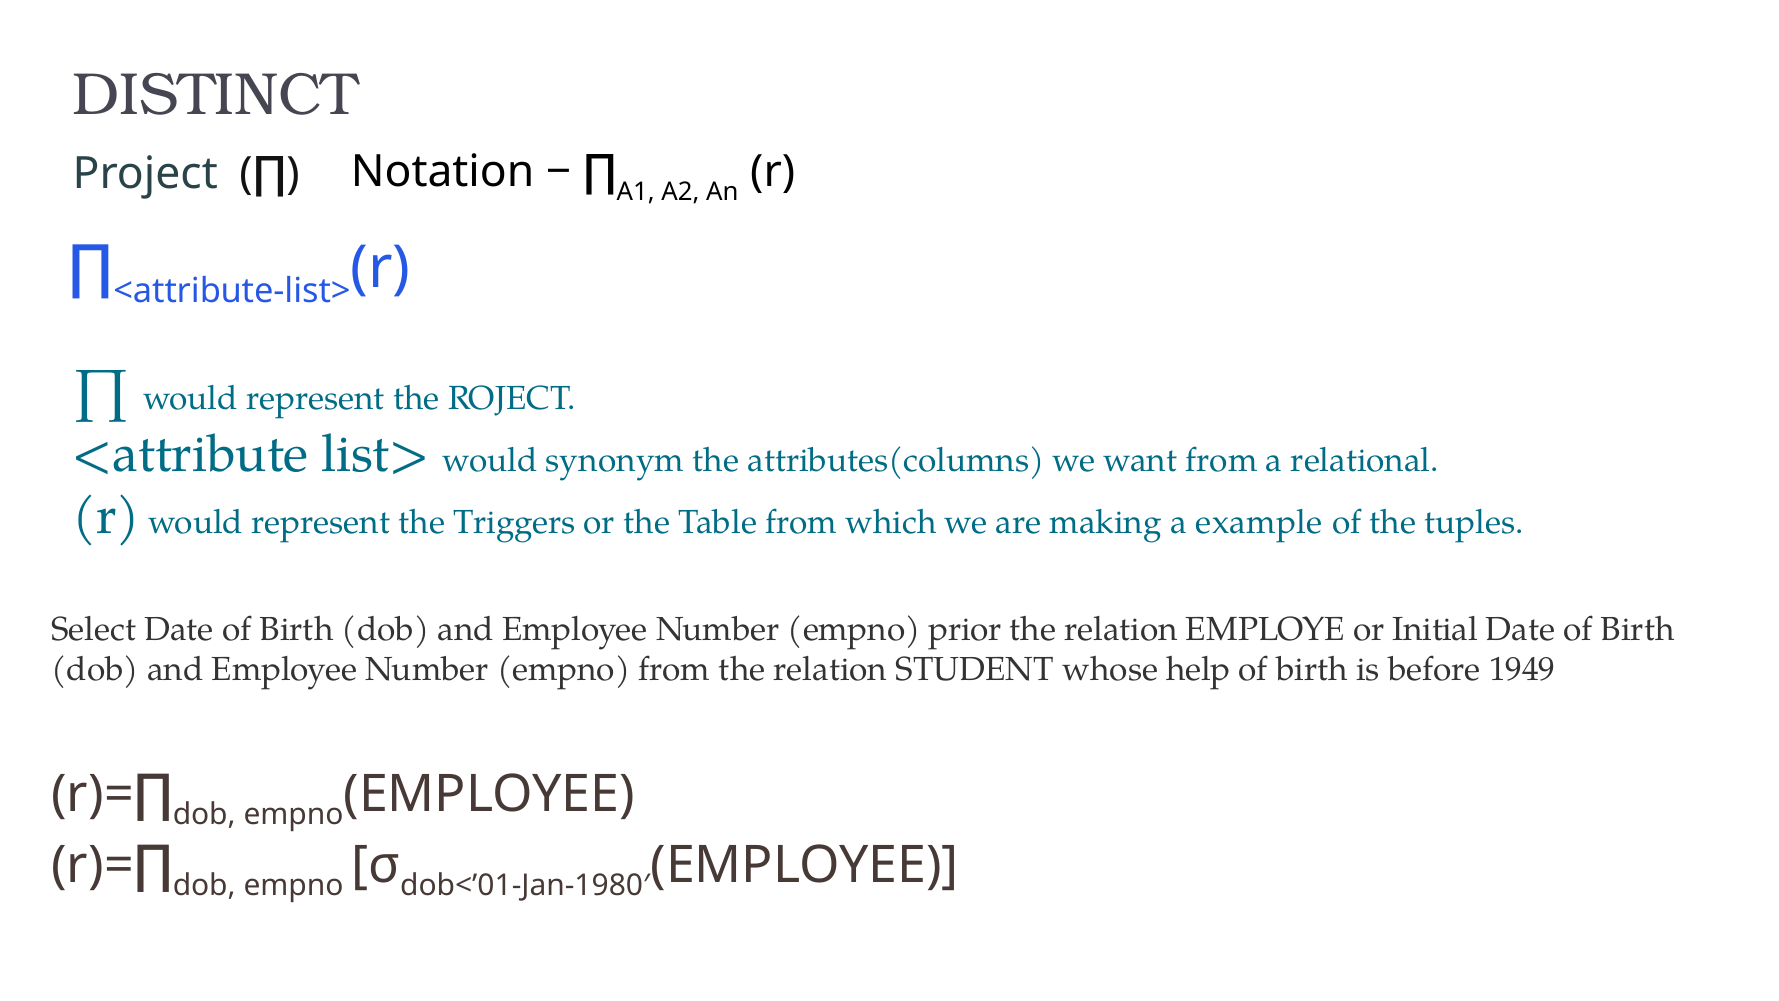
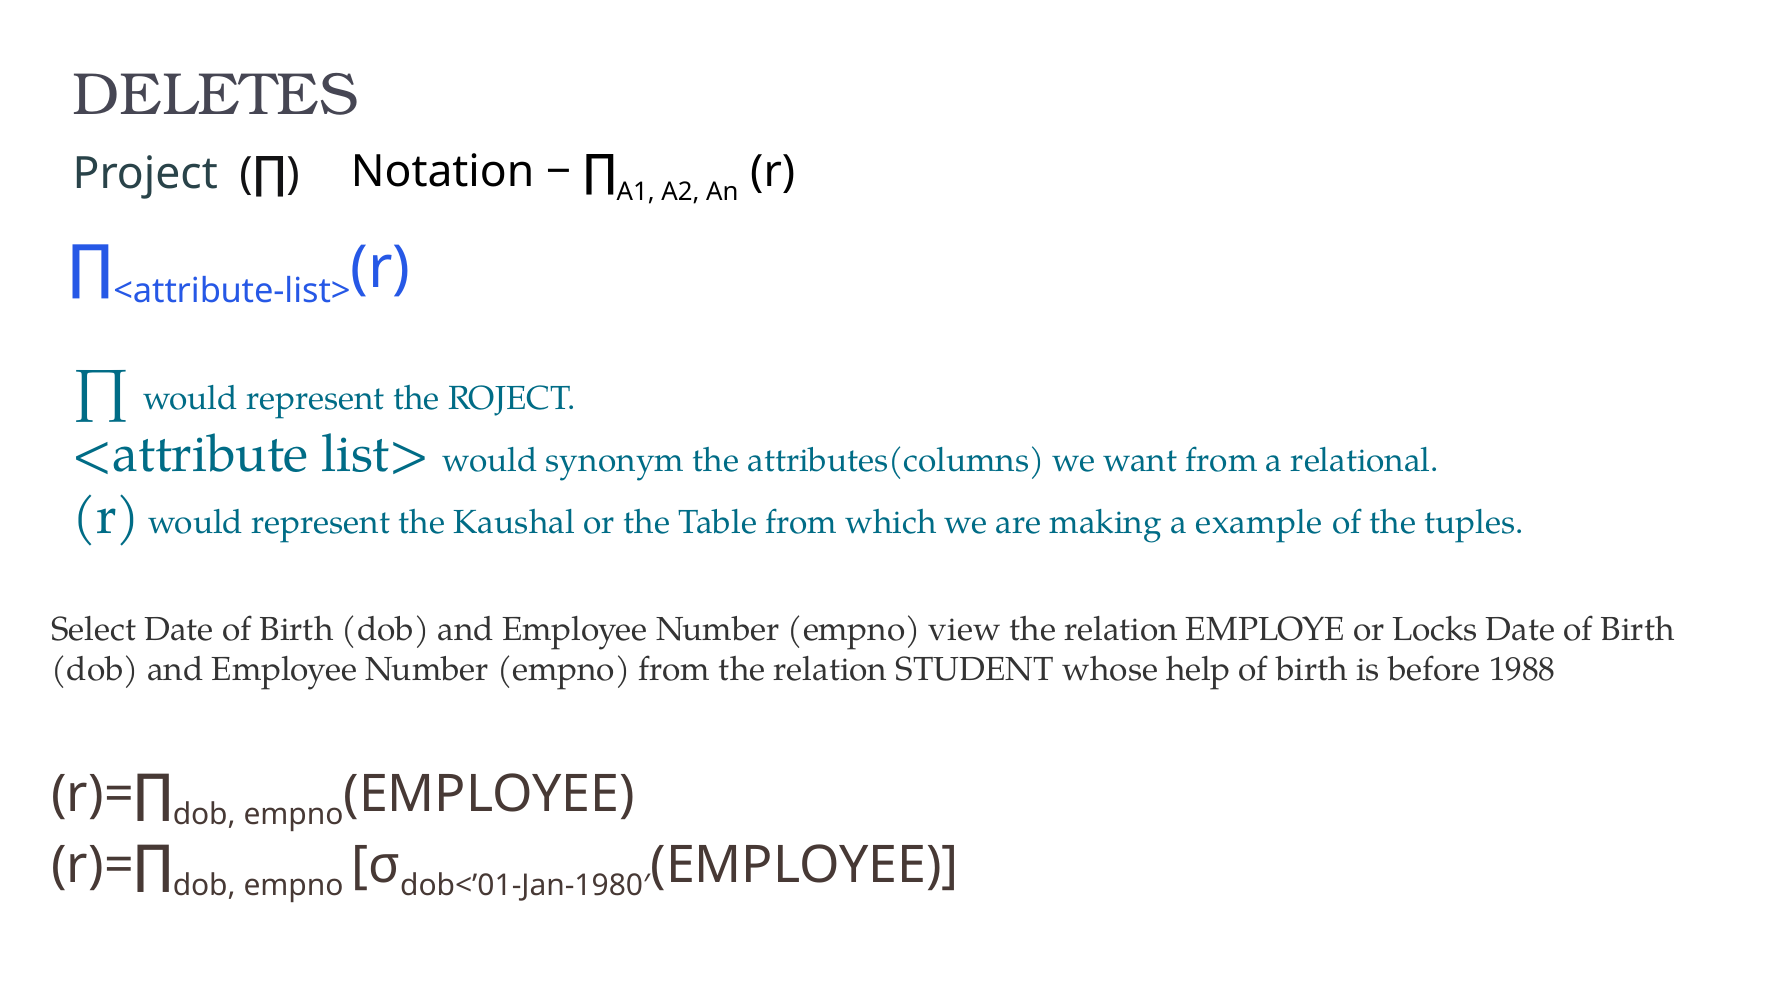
DISTINCT: DISTINCT -> DELETES (215, 95)
Triggers: Triggers -> Kaushal (514, 523)
prior: prior -> view (965, 629)
Initial: Initial -> Locks (1435, 629)
1949: 1949 -> 1988 (1522, 669)
